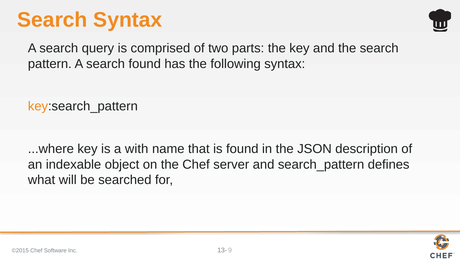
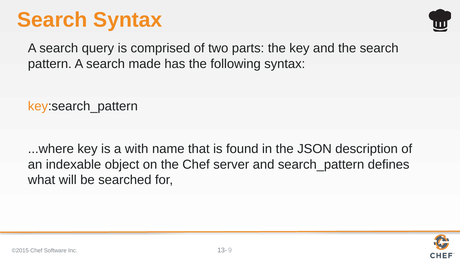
search found: found -> made (145, 64)
